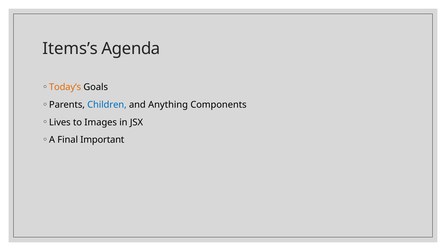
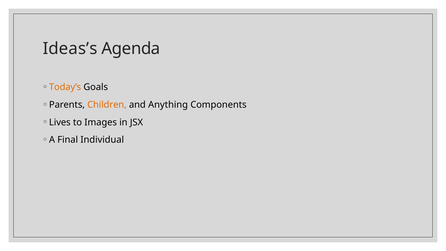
Items’s: Items’s -> Ideas’s (70, 48)
Children colour: blue -> orange (107, 105)
Important: Important -> Individual (102, 140)
